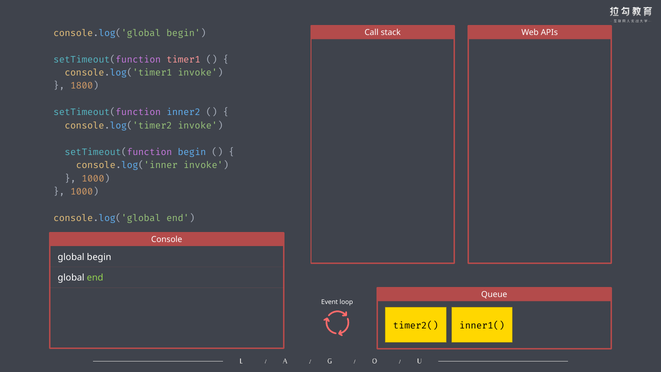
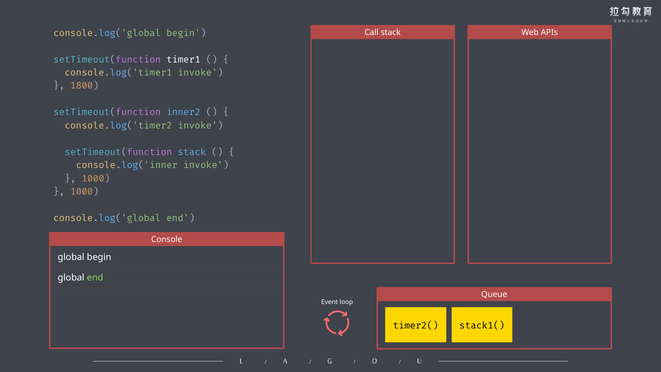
timer1 colour: pink -> white (183, 59)
setTimeout(function begin: begin -> stack (192, 152)
inner1(: inner1( -> stack1( (482, 325)
